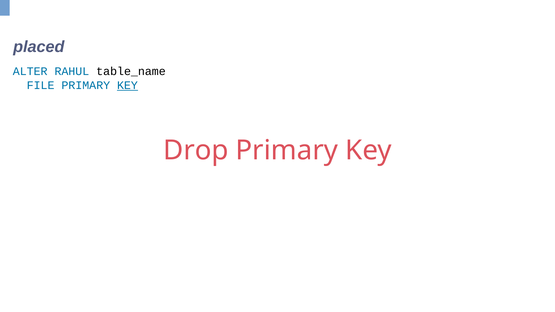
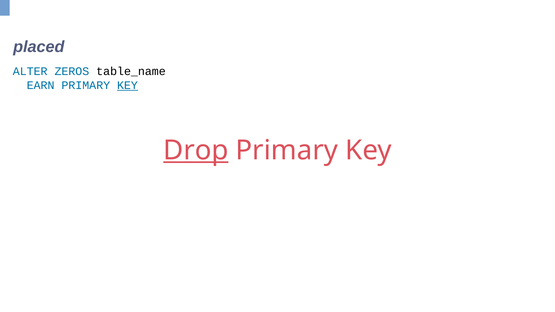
RAHUL: RAHUL -> ZEROS (72, 71)
FILE: FILE -> EARN (41, 85)
Drop underline: none -> present (196, 150)
